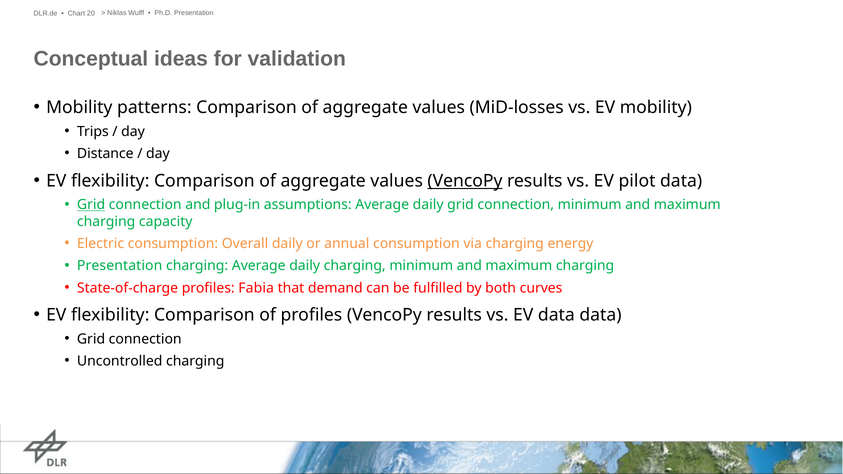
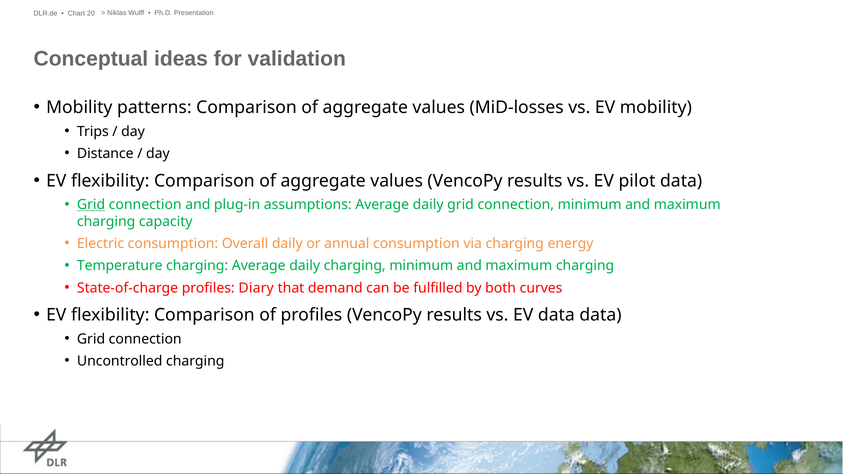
VencoPy underline: present -> none (465, 181)
Presentation: Presentation -> Temperature (120, 266)
Fabia: Fabia -> Diary (256, 288)
